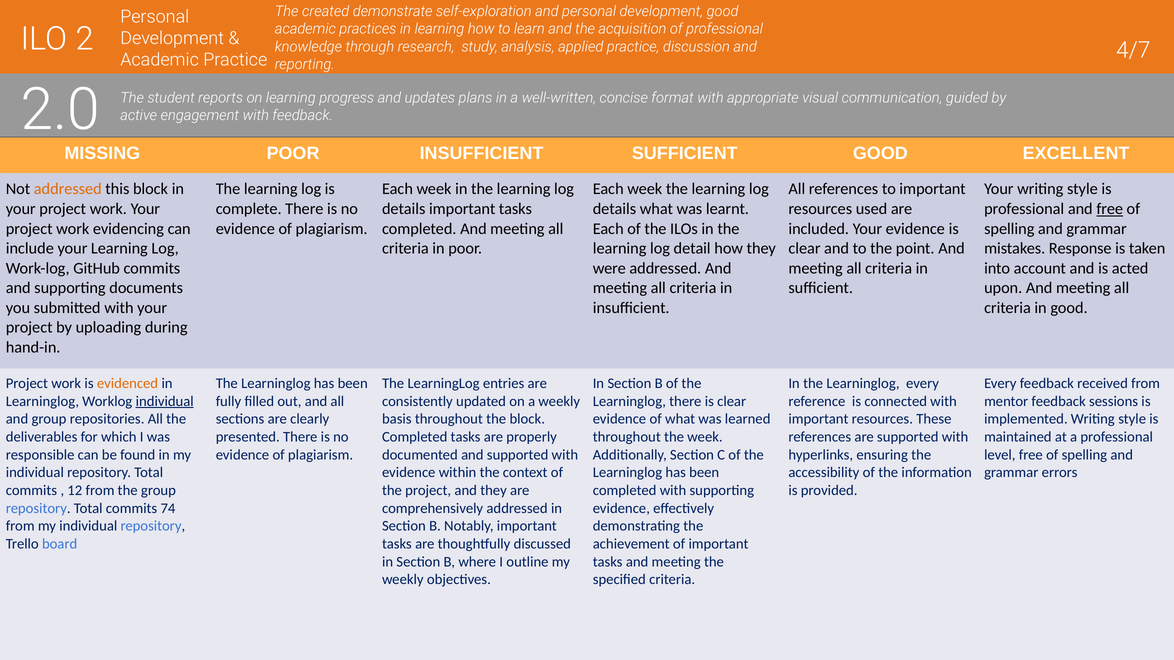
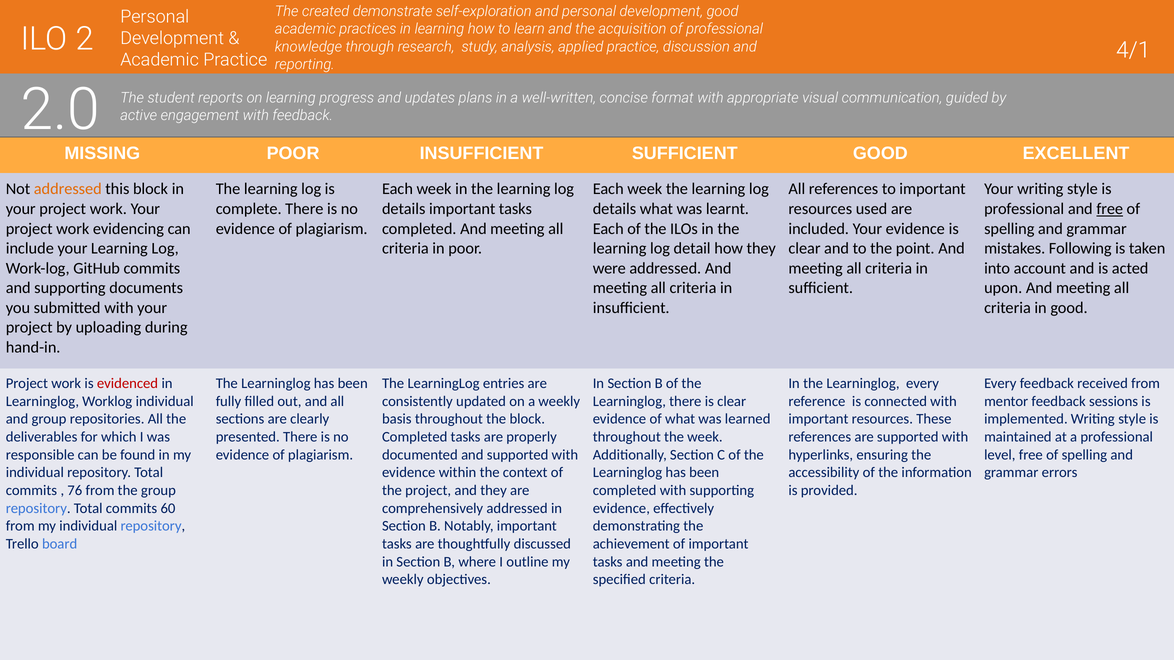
4/7: 4/7 -> 4/1 (1133, 50)
Response: Response -> Following (1080, 249)
evidenced colour: orange -> red (128, 384)
individual underline: present -> none (165, 401)
12: 12 -> 76 (75, 491)
74: 74 -> 60 (168, 508)
